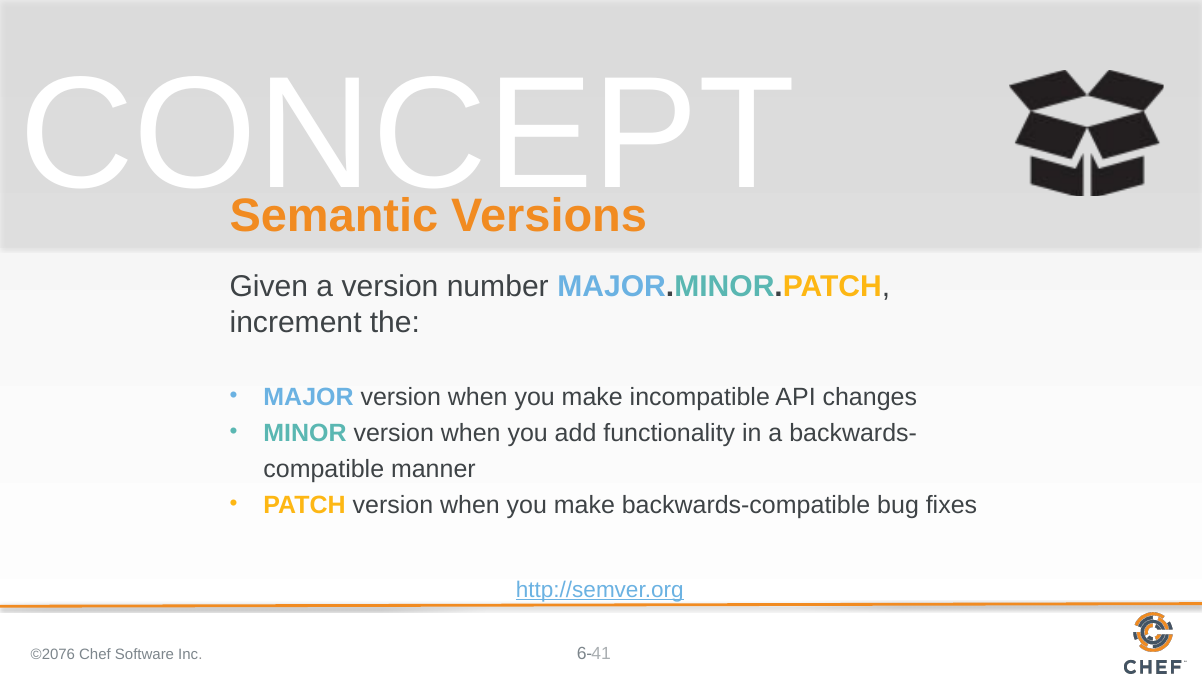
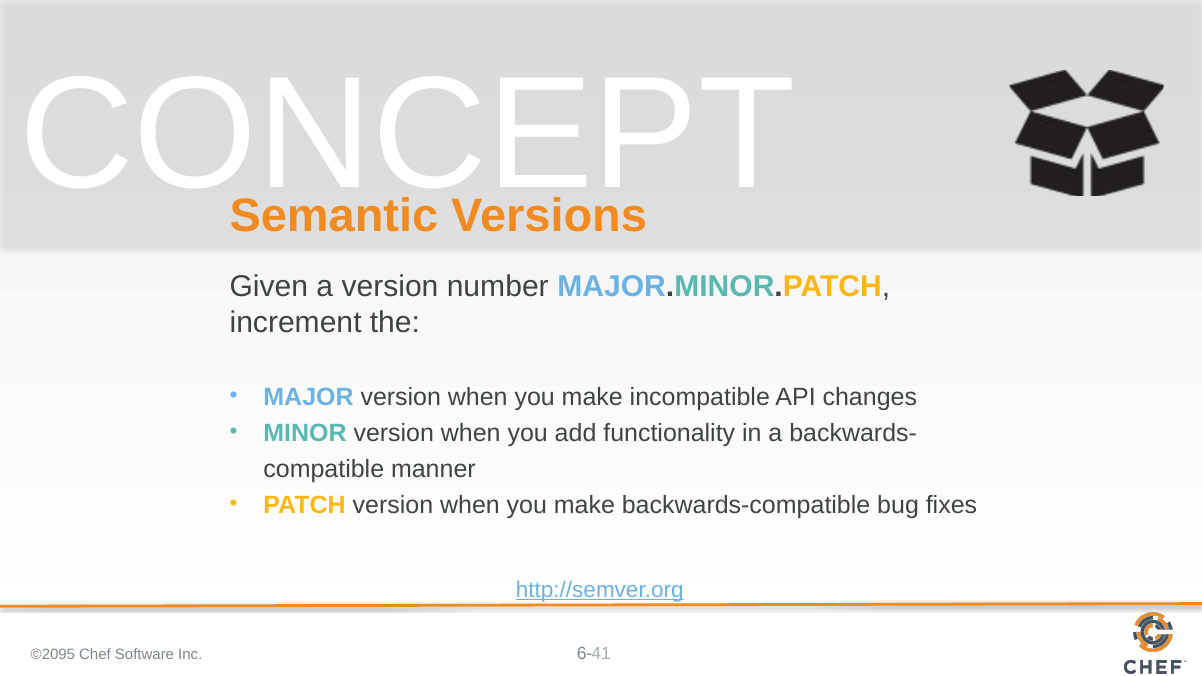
©2076: ©2076 -> ©2095 (53, 654)
